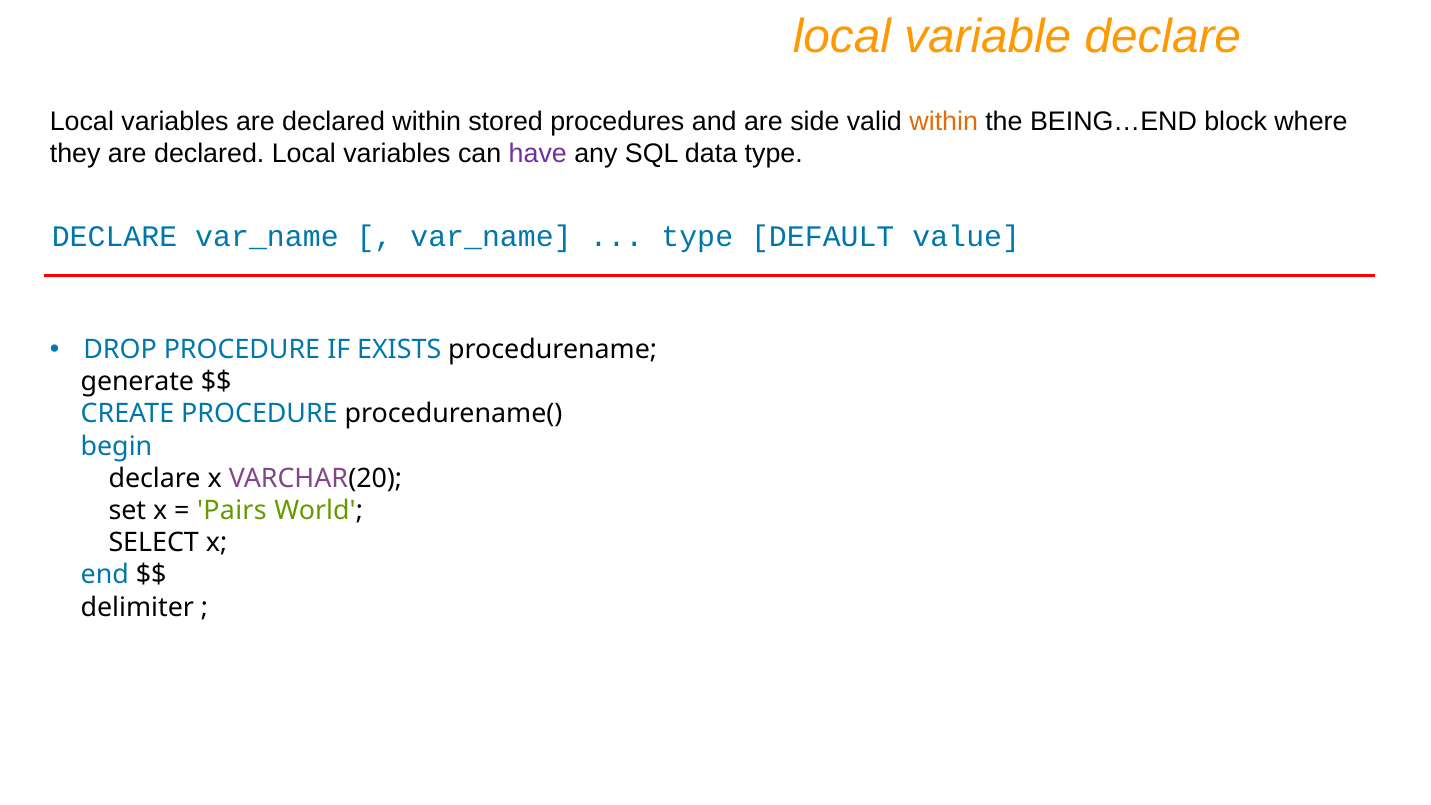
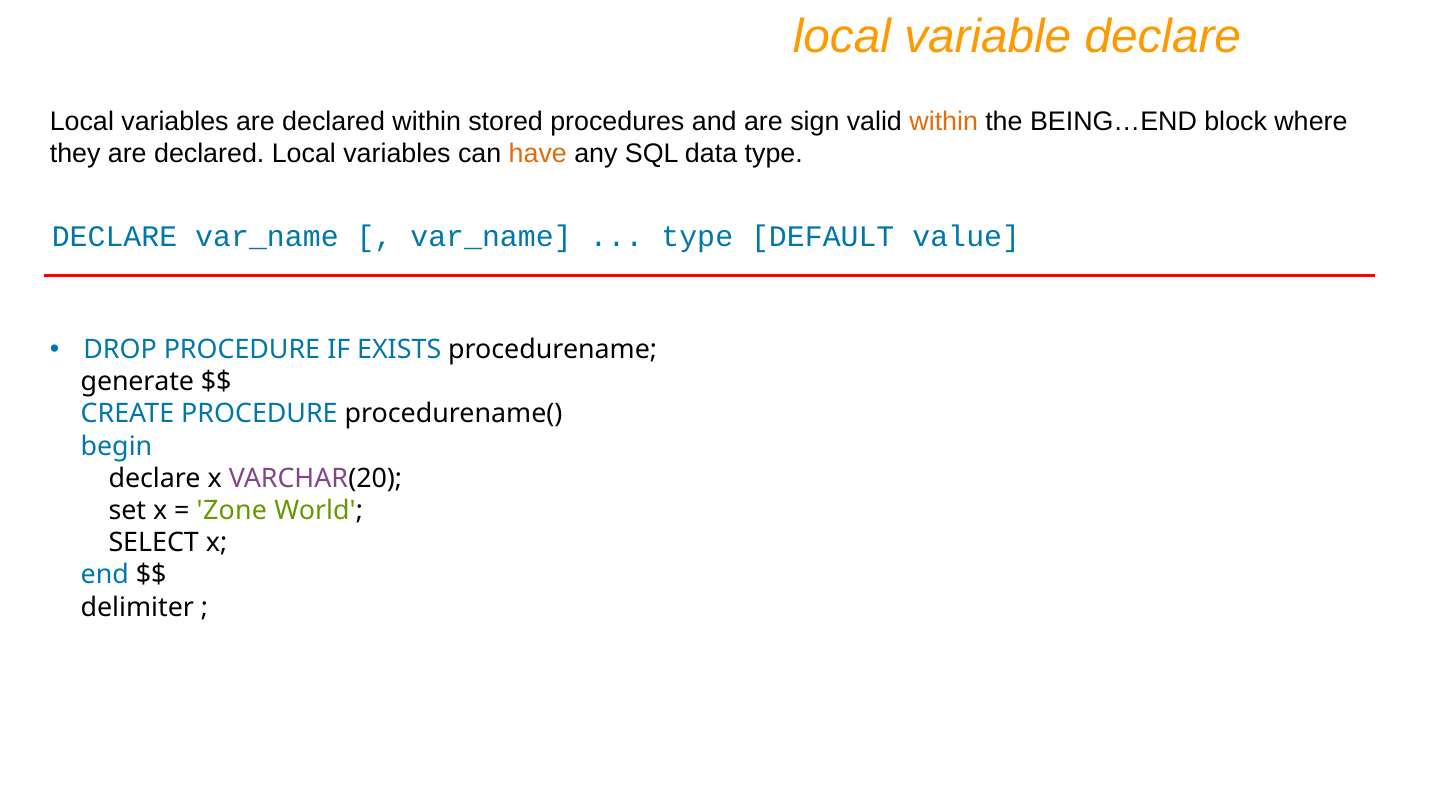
side: side -> sign (815, 122)
have colour: purple -> orange (538, 154)
Pairs: Pairs -> Zone (232, 511)
